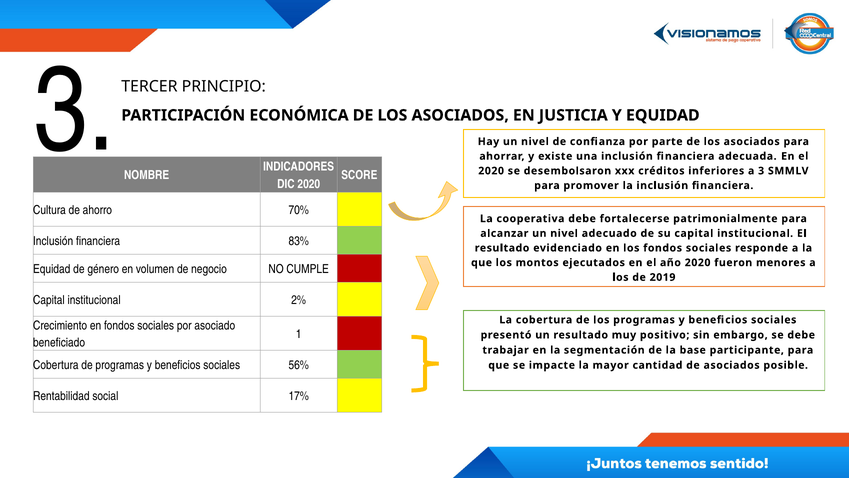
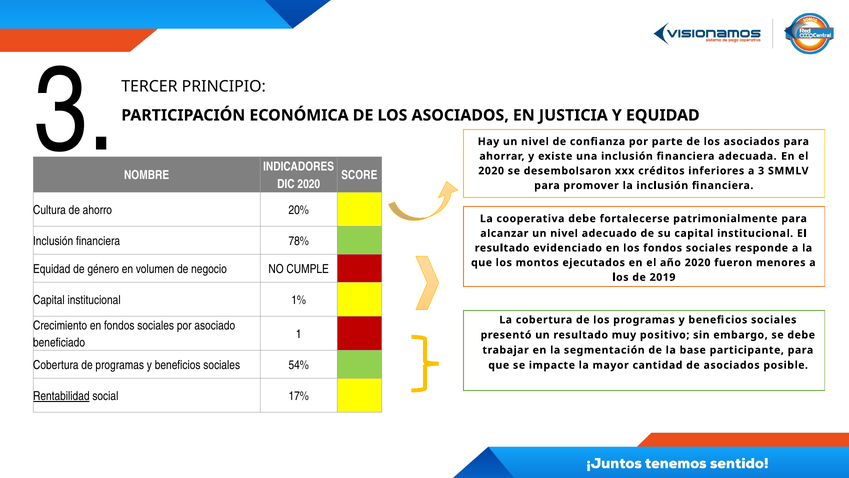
70%: 70% -> 20% (299, 210)
83%: 83% -> 78% (299, 241)
2%: 2% -> 1% (299, 300)
56%: 56% -> 54% (299, 365)
Rentabilidad underline: none -> present (61, 396)
